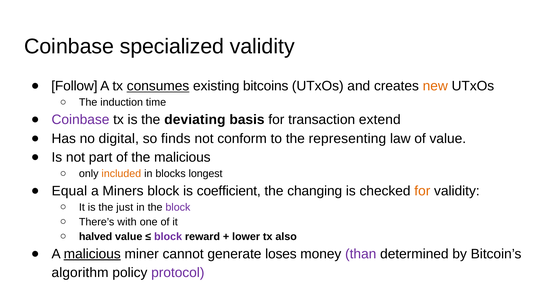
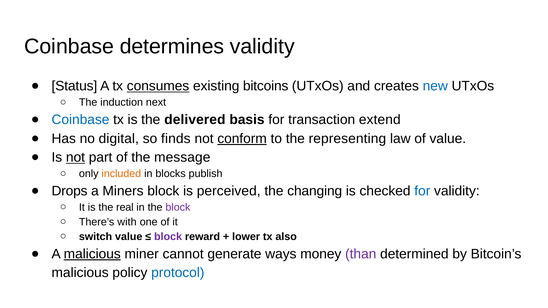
specialized: specialized -> determines (172, 46)
Follow: Follow -> Status (74, 86)
new colour: orange -> blue (435, 86)
time: time -> next (156, 102)
Coinbase colour: purple -> blue (80, 120)
deviating: deviating -> delivered (195, 120)
conform underline: none -> present (242, 139)
not underline: none -> present (75, 158)
the malicious: malicious -> message (182, 158)
longest: longest -> publish (206, 174)
Equal: Equal -> Drops (70, 191)
coefficient: coefficient -> perceived (229, 191)
for colour: orange -> blue (422, 191)
just: just -> real (125, 207)
halved: halved -> switch (96, 237)
loses: loses -> ways (281, 254)
algorithm: algorithm -> malicious (80, 273)
protocol colour: purple -> blue (178, 273)
